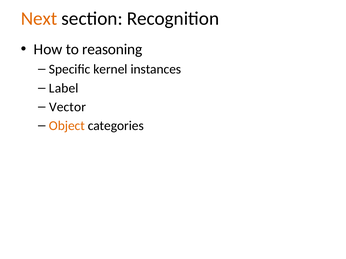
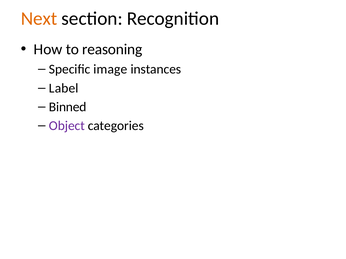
kernel: kernel -> image (110, 69)
Vector: Vector -> Binned (68, 107)
Object colour: orange -> purple (67, 126)
